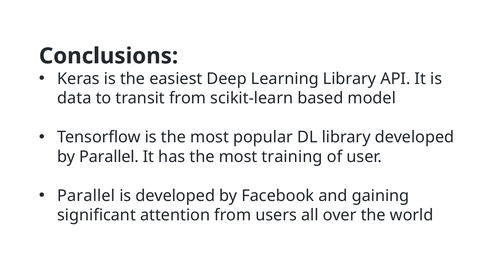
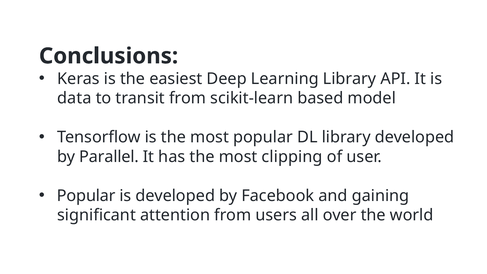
training: training -> clipping (292, 157)
Parallel: Parallel -> Popular (86, 196)
